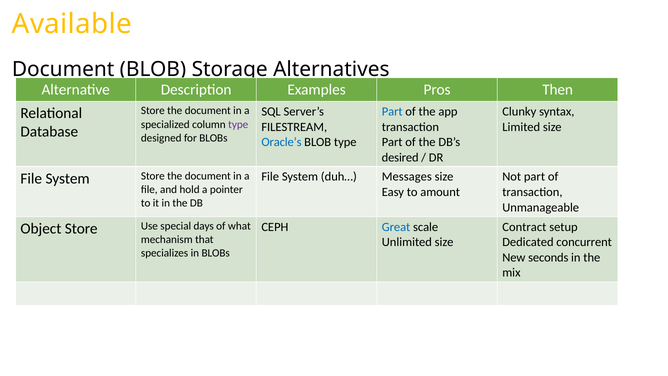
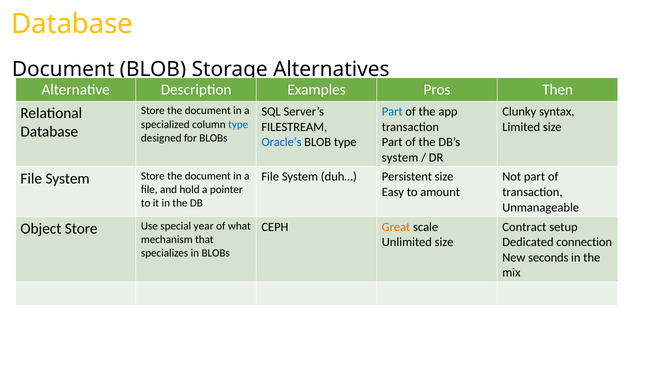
Available: Available -> Database (72, 24)
type colour: purple -> blue (238, 124)
desired: desired -> system (400, 157)
Messages: Messages -> Persistent (407, 177)
Great colour: blue -> orange (396, 227)
days: days -> year (204, 226)
concurrent: concurrent -> connection (584, 242)
